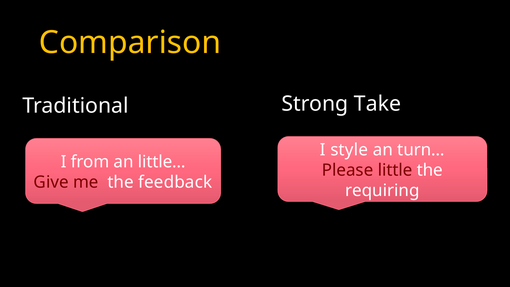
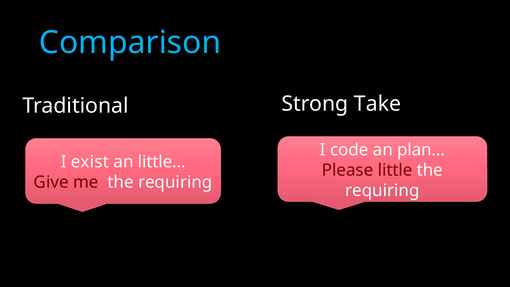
Comparison colour: yellow -> light blue (130, 43)
style: style -> code (349, 150)
turn…: turn… -> plan… (421, 150)
from: from -> exist (90, 162)
me the feedback: feedback -> requiring (175, 182)
